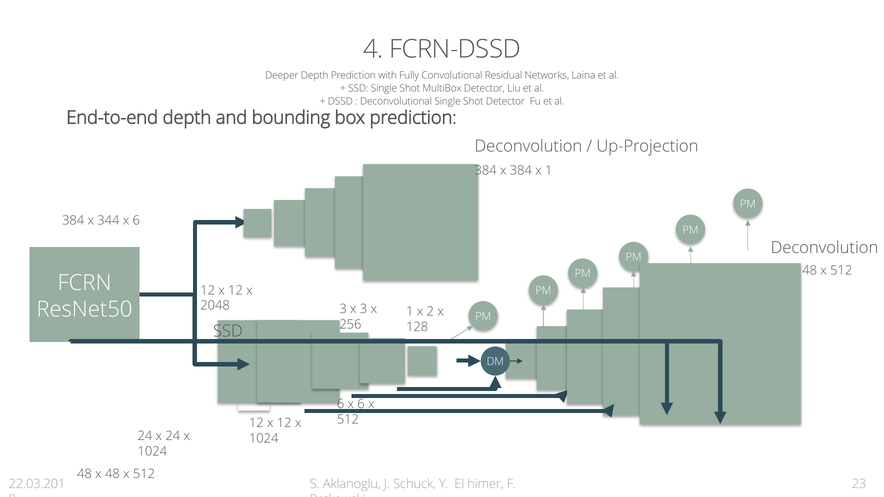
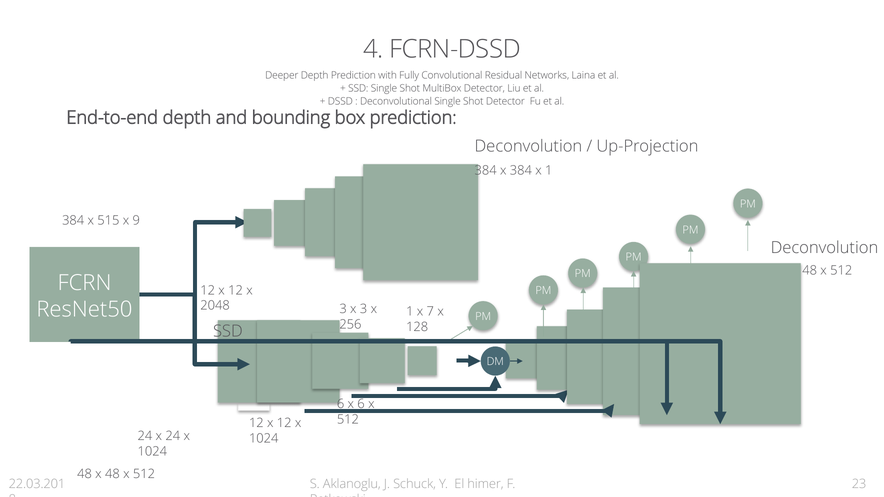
344: 344 -> 515 (108, 221)
6: 6 -> 9 (136, 221)
2: 2 -> 7 (430, 312)
